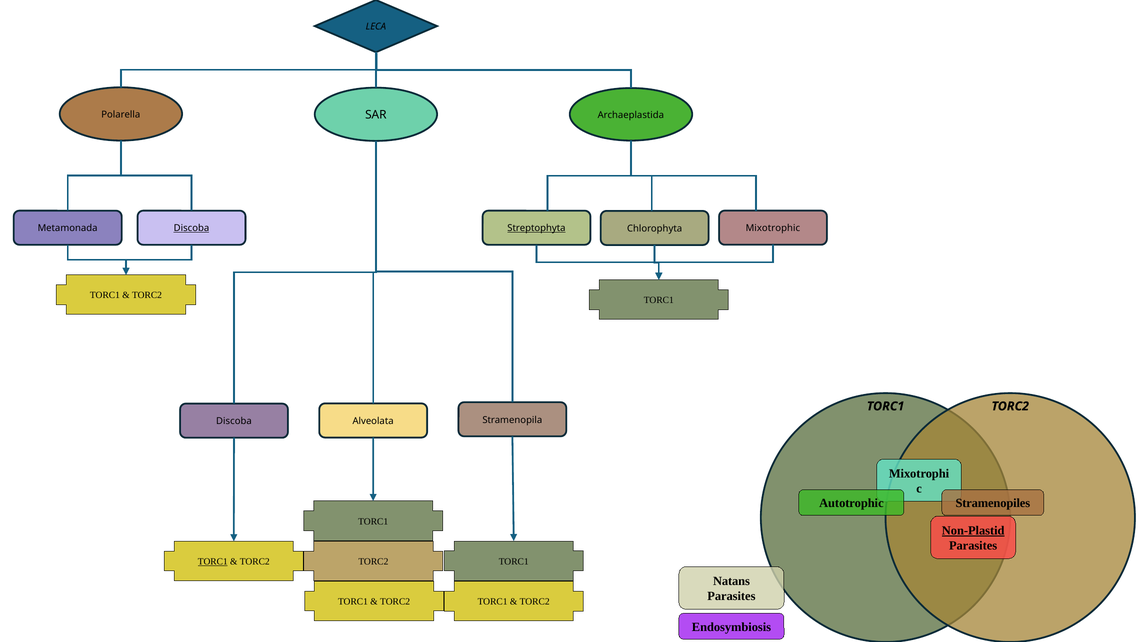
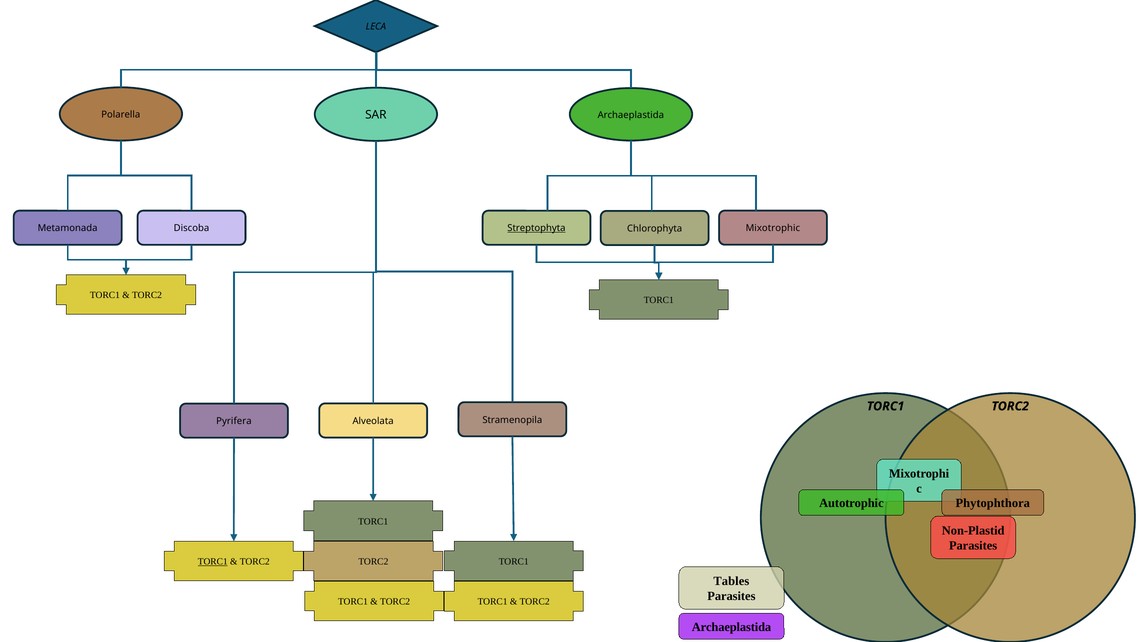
Discoba underline: present -> none (191, 228)
Discoba: Discoba -> Pyrifera (234, 421)
Stramenopiles: Stramenopiles -> Phytophthora (993, 503)
Non-Plastid underline: present -> none (973, 531)
Natans: Natans -> Tables (731, 581)
Endosymbiosis: Endosymbiosis -> Archaeplastida (731, 627)
